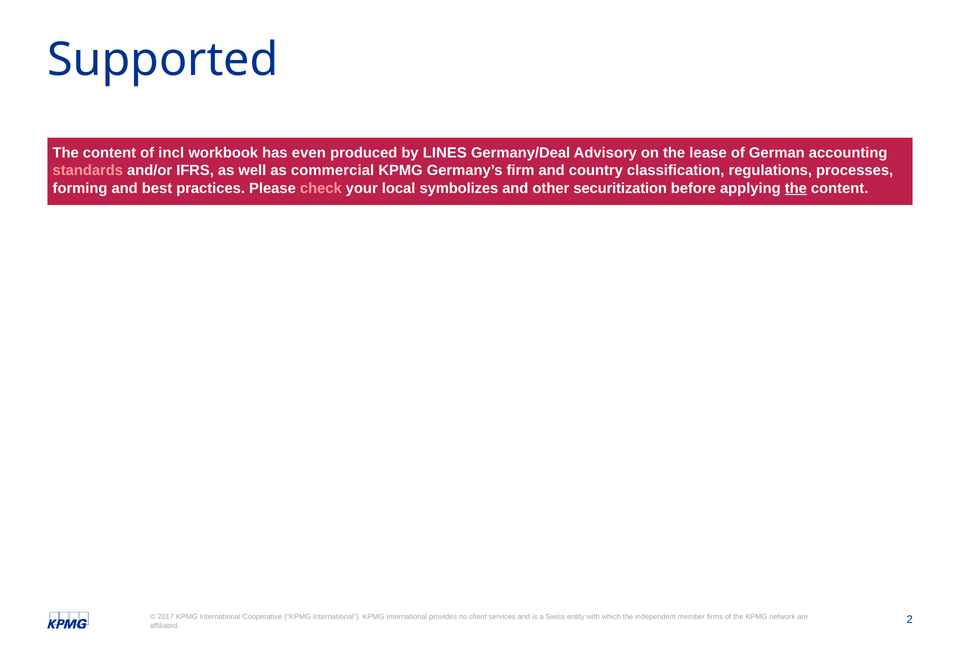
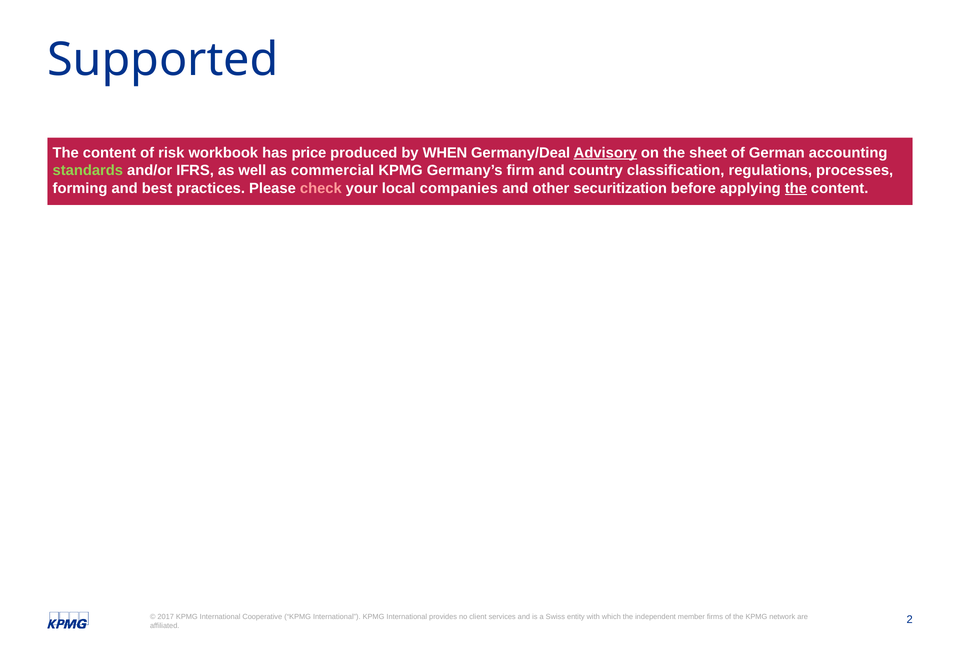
incl: incl -> risk (171, 153)
even: even -> price (309, 153)
LINES: LINES -> WHEN (445, 153)
Advisory underline: none -> present (605, 153)
lease: lease -> sheet (708, 153)
standards colour: pink -> light green (88, 171)
symbolizes: symbolizes -> companies (459, 188)
